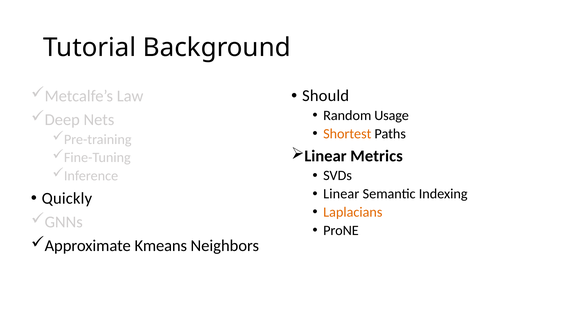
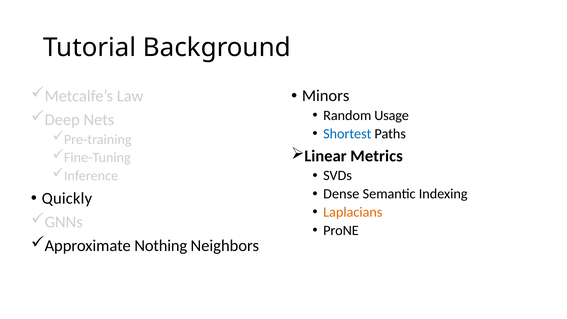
Should: Should -> Minors (326, 96)
Shortest colour: orange -> blue (347, 134)
Linear: Linear -> Dense (341, 194)
Kmeans: Kmeans -> Nothing (161, 246)
